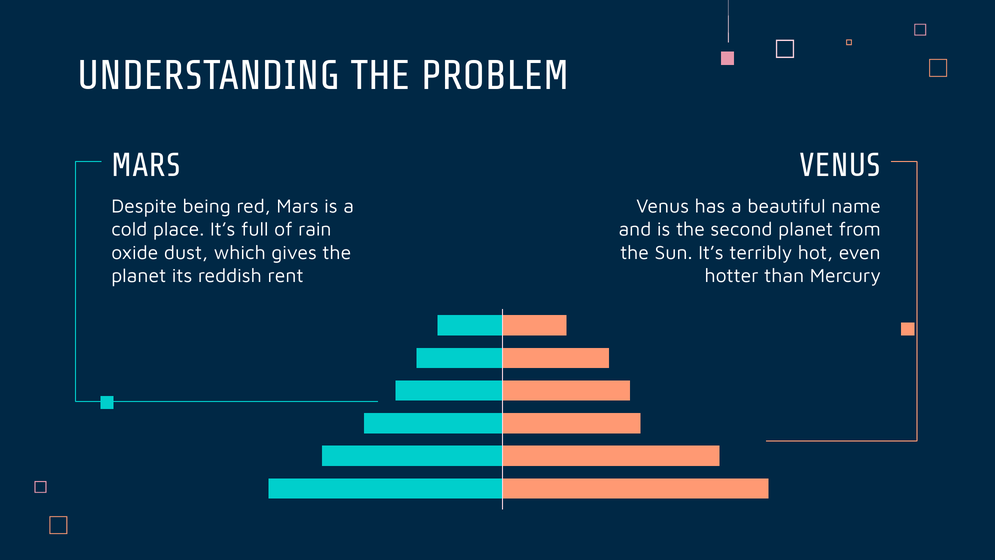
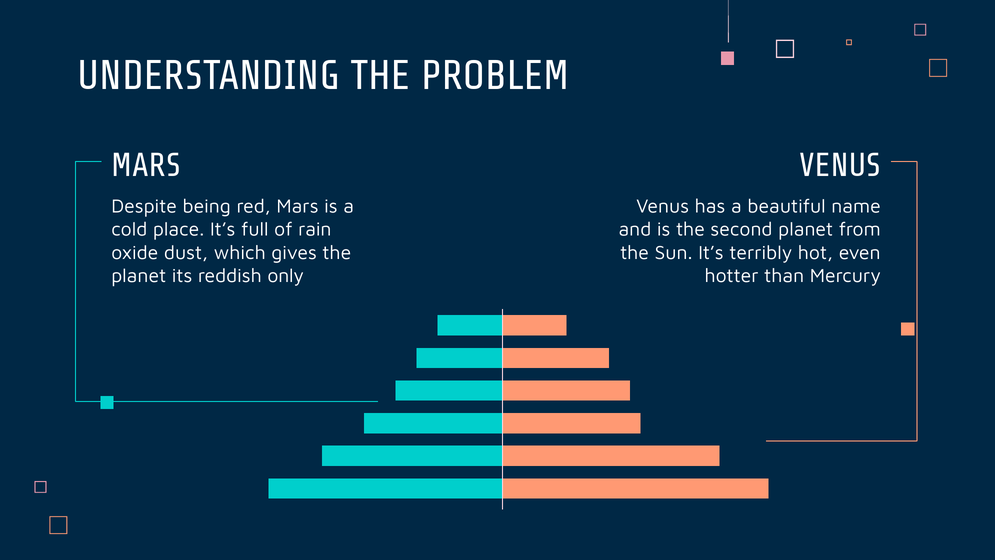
rent: rent -> only (286, 276)
